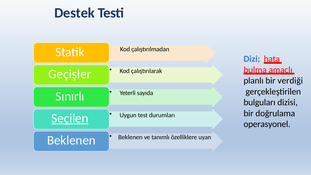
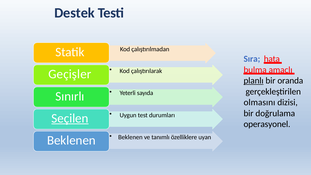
Dizi: Dizi -> Sıra (252, 59)
planlı underline: none -> present (254, 81)
verdiği: verdiği -> oranda (290, 81)
bulguları: bulguları -> olmasını (259, 102)
